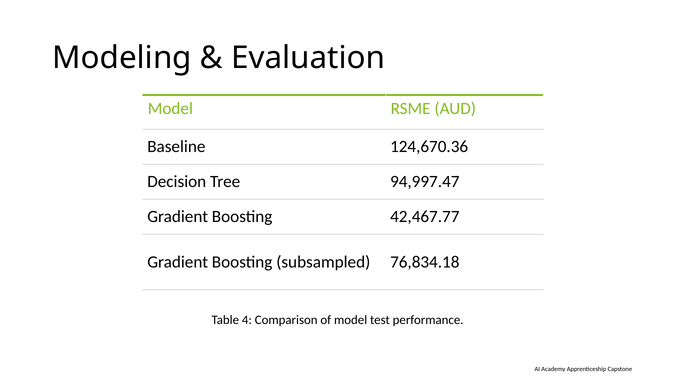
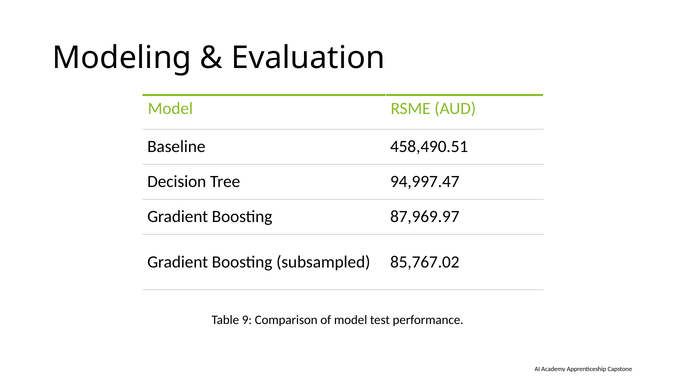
124,670.36: 124,670.36 -> 458,490.51 (429, 147)
42,467.77: 42,467.77 -> 87,969.97 (425, 217)
76,834.18: 76,834.18 -> 85,767.02 (425, 262)
4: 4 -> 9 (247, 320)
